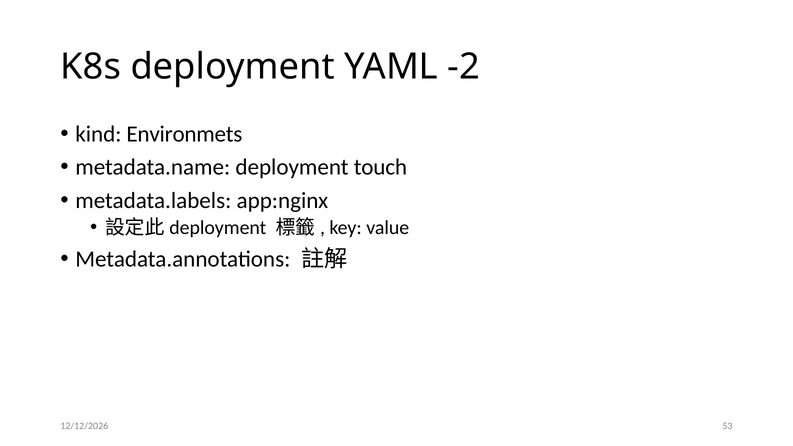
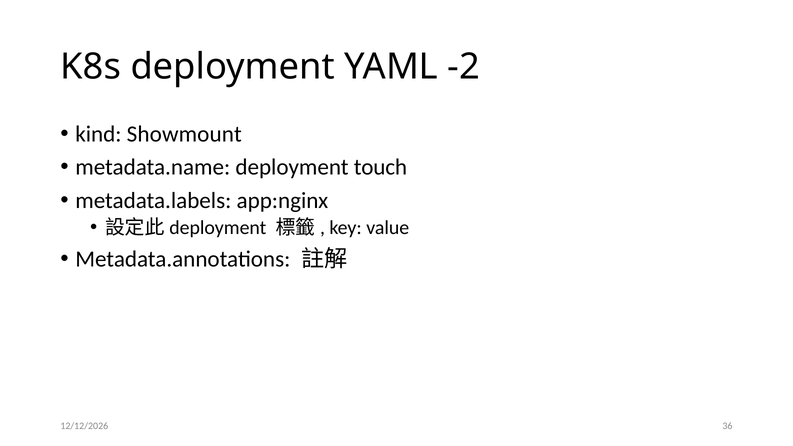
Environmets: Environmets -> Showmount (184, 134)
53: 53 -> 36 (727, 426)
